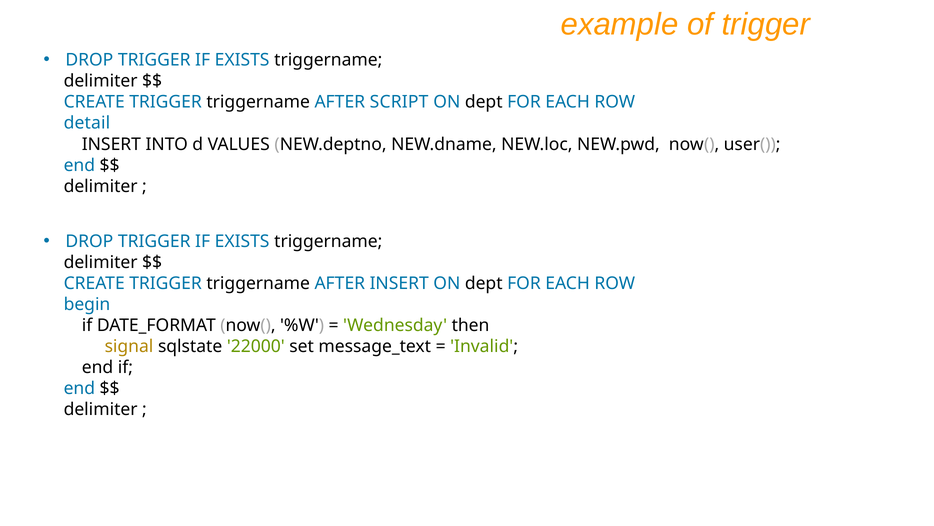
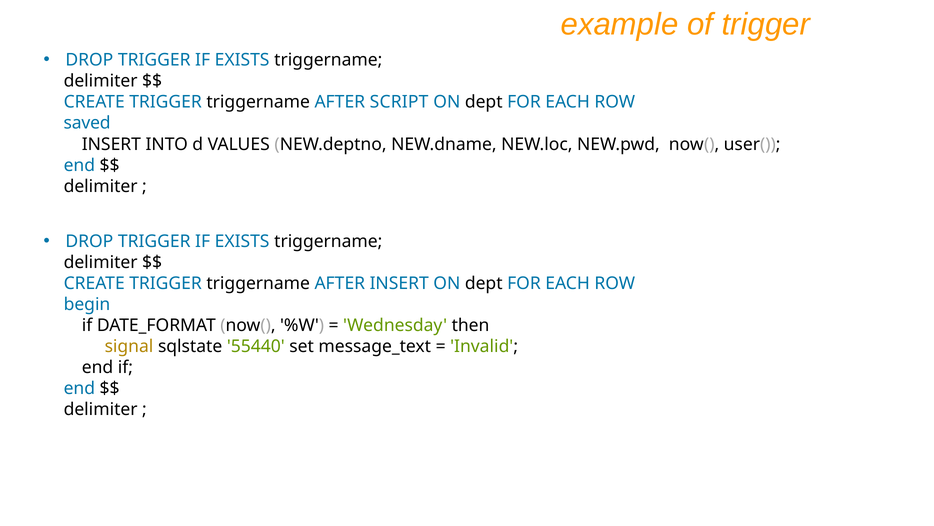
detail: detail -> saved (87, 123)
22000: 22000 -> 55440 (256, 346)
